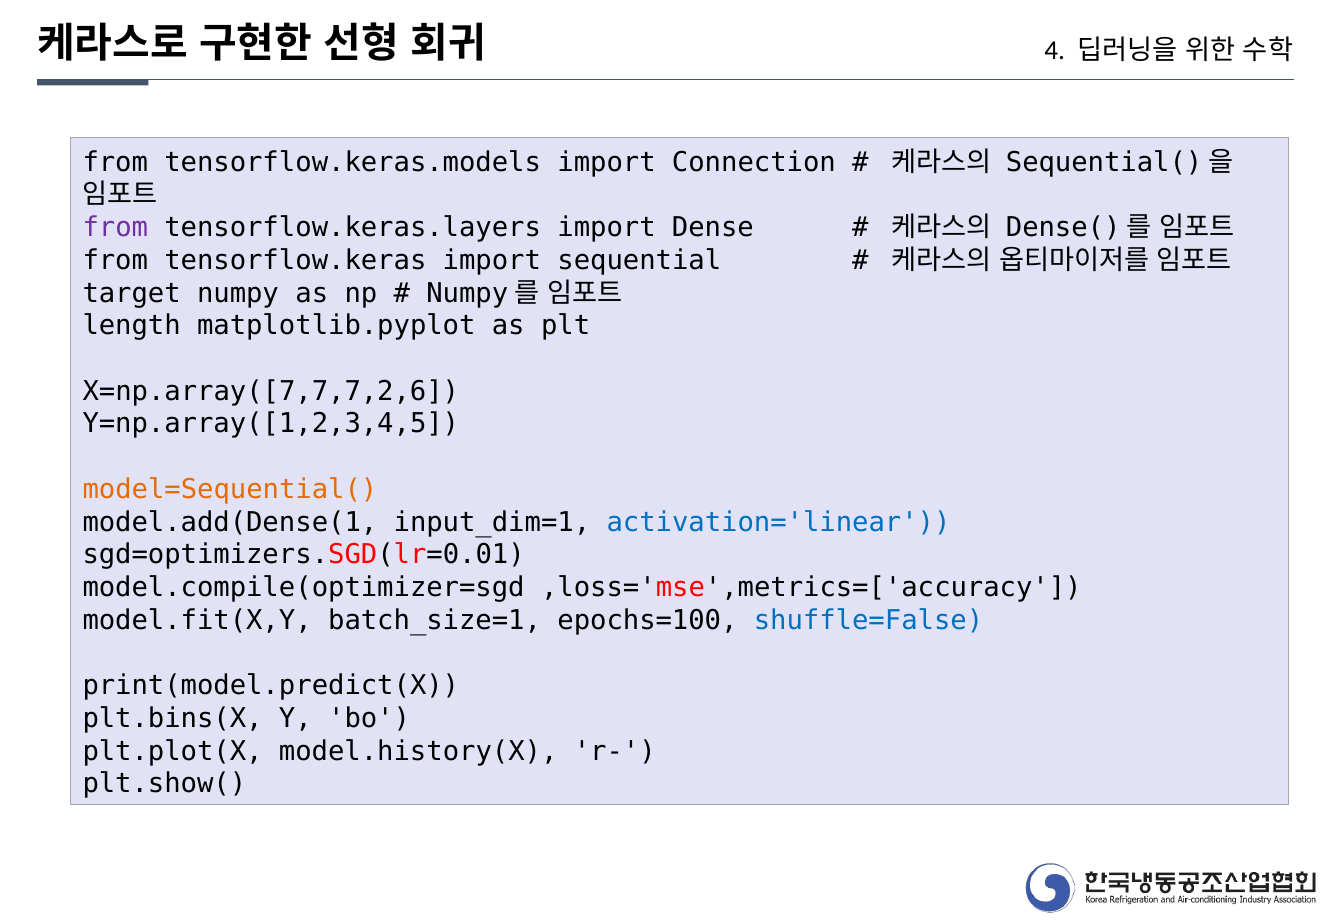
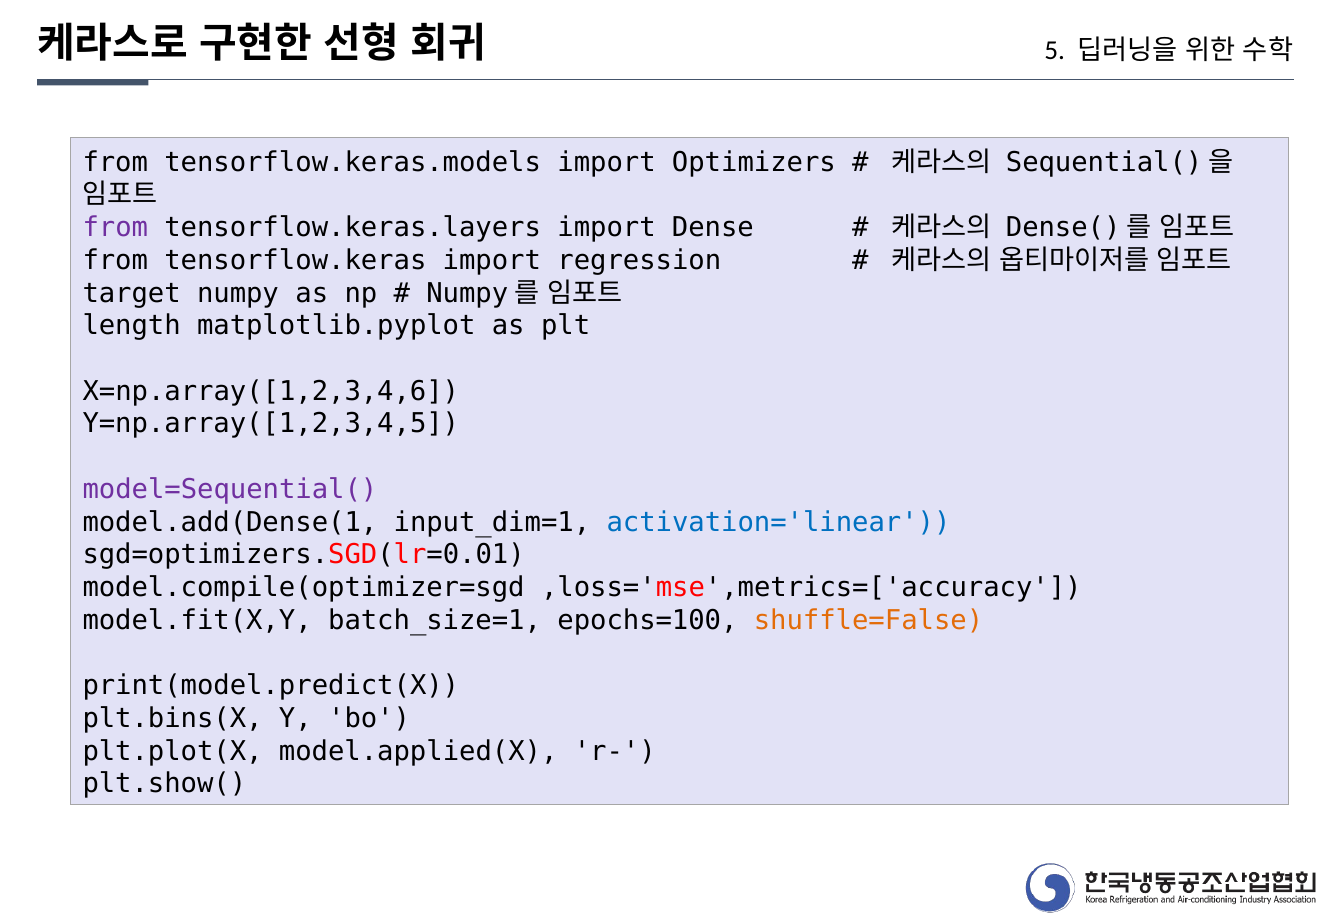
4: 4 -> 5 (1055, 50)
Connection: Connection -> Optimizers (754, 162)
sequential: sequential -> regression (639, 260)
X=np.array([7,7,7,2,6: X=np.array([7,7,7,2,6 -> X=np.array([1,2,3,4,6 (271, 391)
model=Sequential( colour: orange -> purple (230, 489)
shuffle=False colour: blue -> orange (869, 620)
model.history(X: model.history(X -> model.applied(X (418, 751)
